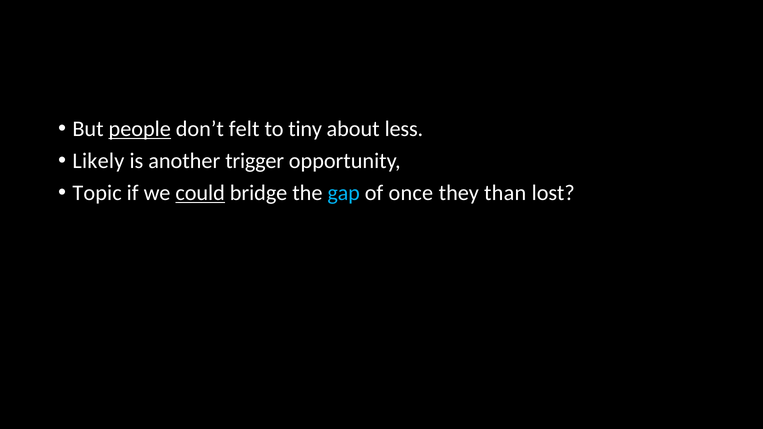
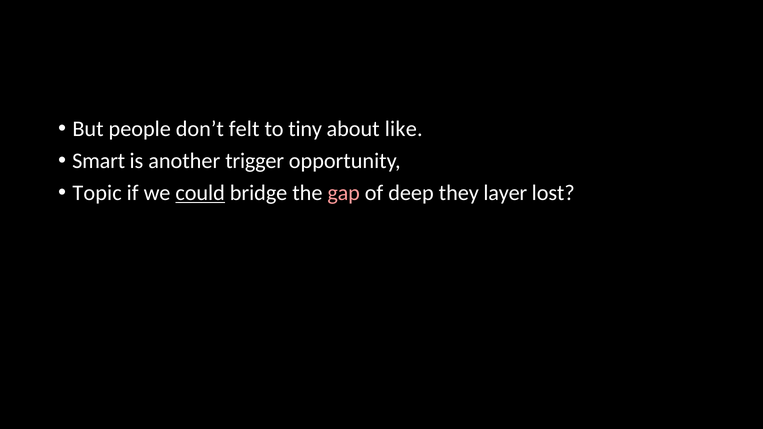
people underline: present -> none (140, 129)
less: less -> like (404, 129)
Likely: Likely -> Smart (99, 161)
gap colour: light blue -> pink (344, 193)
once: once -> deep (411, 193)
than: than -> layer (505, 193)
